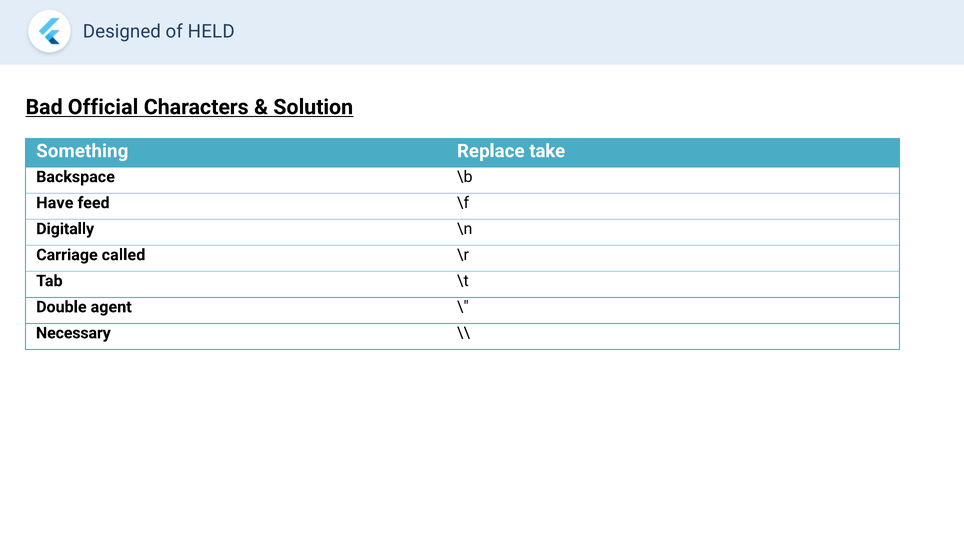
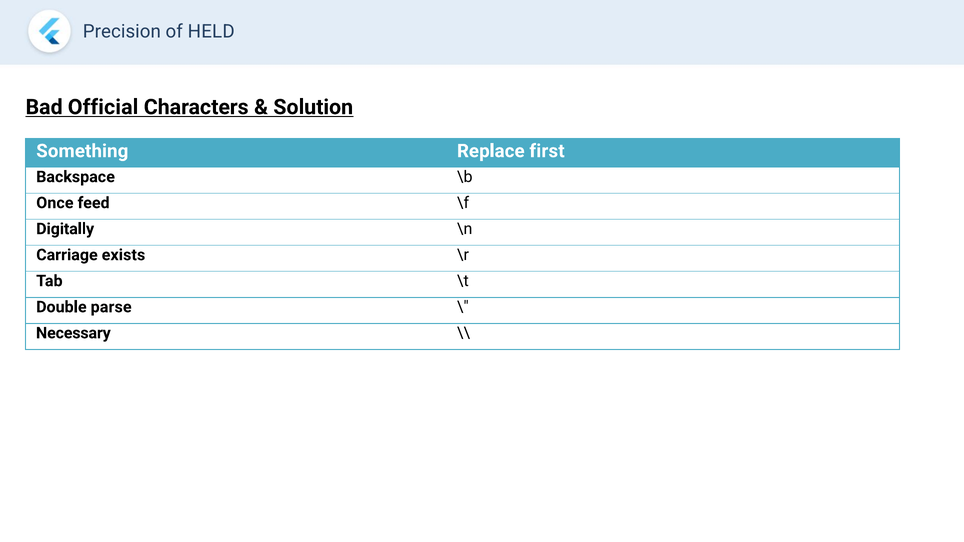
Designed: Designed -> Precision (122, 31)
take: take -> first (547, 151)
Have: Have -> Once (55, 203)
called: called -> exists (123, 255)
agent: agent -> parse (111, 307)
